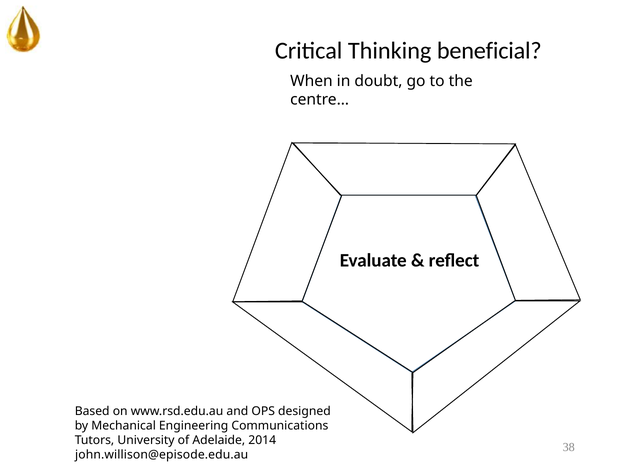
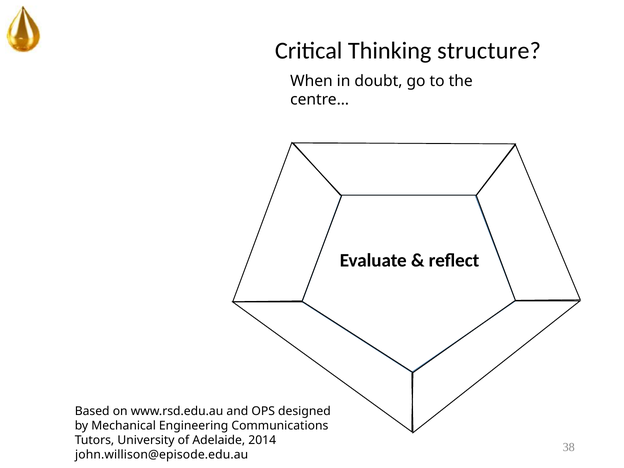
beneficial: beneficial -> structure (489, 51)
